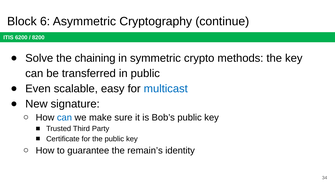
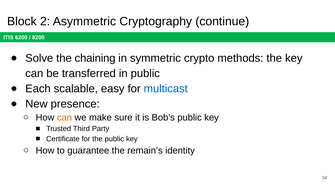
6: 6 -> 2 (45, 21)
Even: Even -> Each (38, 89)
signature: signature -> presence (75, 104)
can colour: blue -> orange (64, 118)
